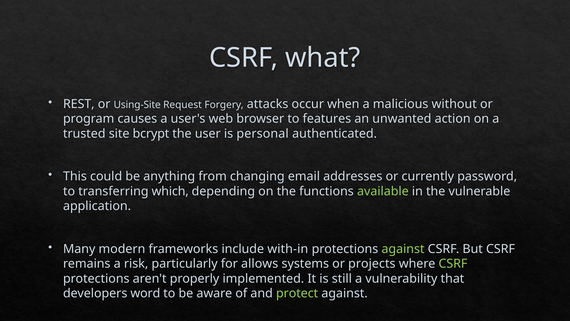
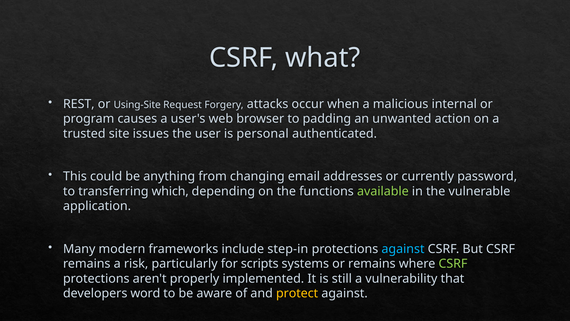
without: without -> internal (454, 104)
features: features -> padding (327, 119)
bcrypt: bcrypt -> issues (151, 133)
with-in: with-in -> step-in (288, 249)
against colour: light green -> light blue (403, 249)
allows: allows -> scripts (260, 263)
or projects: projects -> remains (372, 263)
protect colour: light green -> yellow (297, 293)
